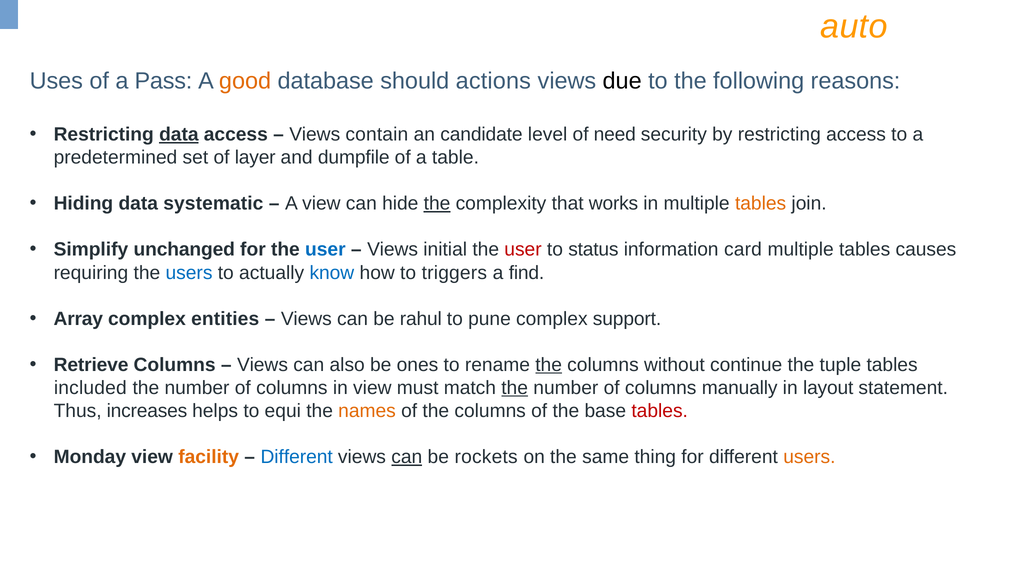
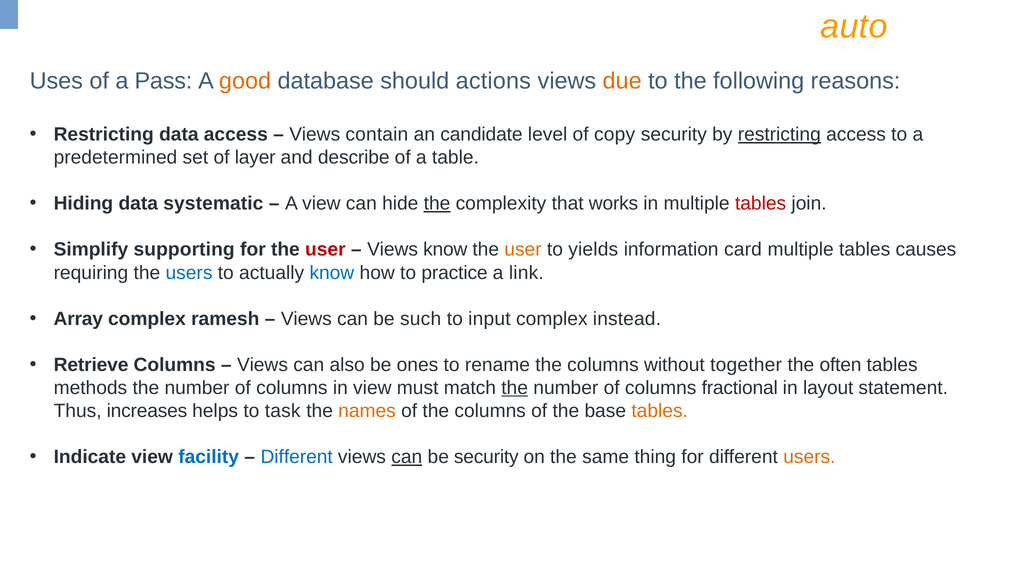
due colour: black -> orange (622, 81)
data underline: present -> none (179, 134)
need: need -> copy (615, 134)
restricting underline: none -> present (779, 134)
dumpfile: dumpfile -> describe (354, 157)
tables colour: orange -> red (761, 204)
unchanged: unchanged -> supporting (184, 250)
user colour: blue -> red (325, 250)
Views initial: initial -> know (445, 250)
user colour: red -> orange (523, 250)
status: status -> yields (593, 250)
triggers: triggers -> practice (455, 273)
find: find -> link (526, 273)
entities: entities -> ramesh (225, 319)
rahul: rahul -> such (421, 319)
pune: pune -> input (489, 319)
support: support -> instead (627, 319)
the underline: present -> none (549, 365)
continue: continue -> together (746, 365)
tuple: tuple -> often (841, 365)
included: included -> methods (90, 388)
manually: manually -> fractional (740, 388)
equi: equi -> task (283, 411)
tables colour: red -> orange (660, 411)
Monday: Monday -> Indicate (90, 457)
facility colour: orange -> blue (209, 457)
be rockets: rockets -> security (486, 457)
